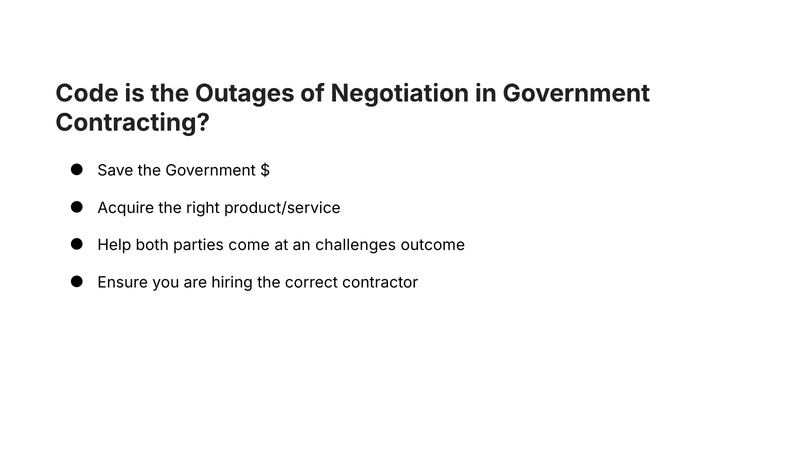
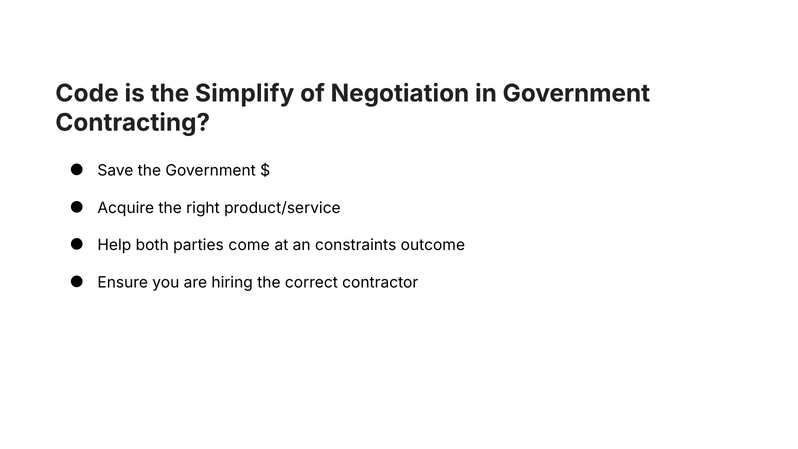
Outages: Outages -> Simplify (245, 93)
challenges: challenges -> constraints (356, 245)
